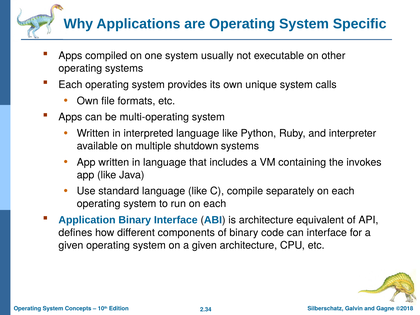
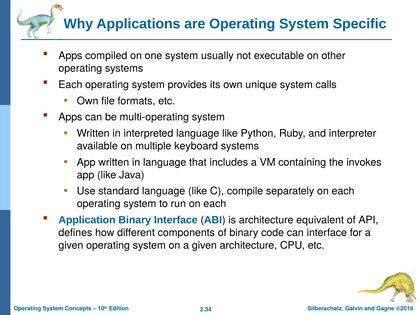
shutdown: shutdown -> keyboard (196, 146)
